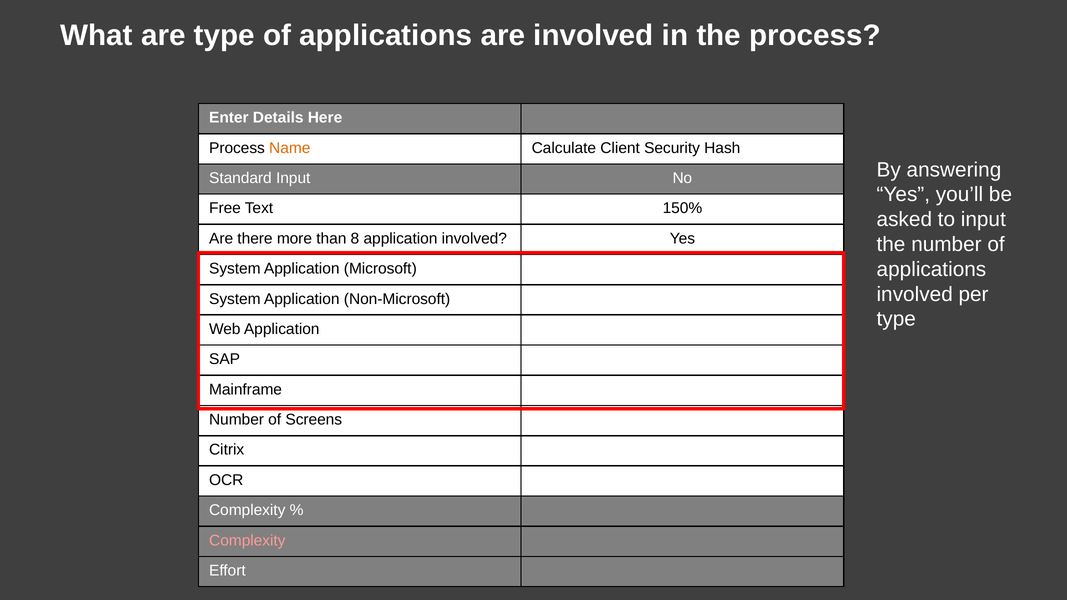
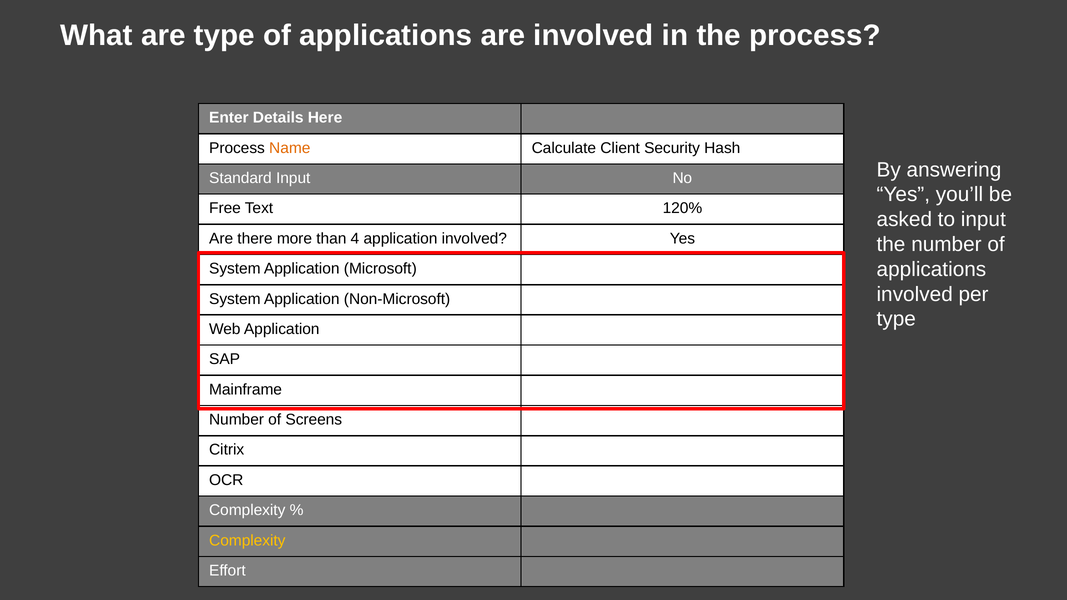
150%: 150% -> 120% (682, 208)
8: 8 -> 4 (355, 239)
Complexity colour: pink -> yellow (247, 541)
